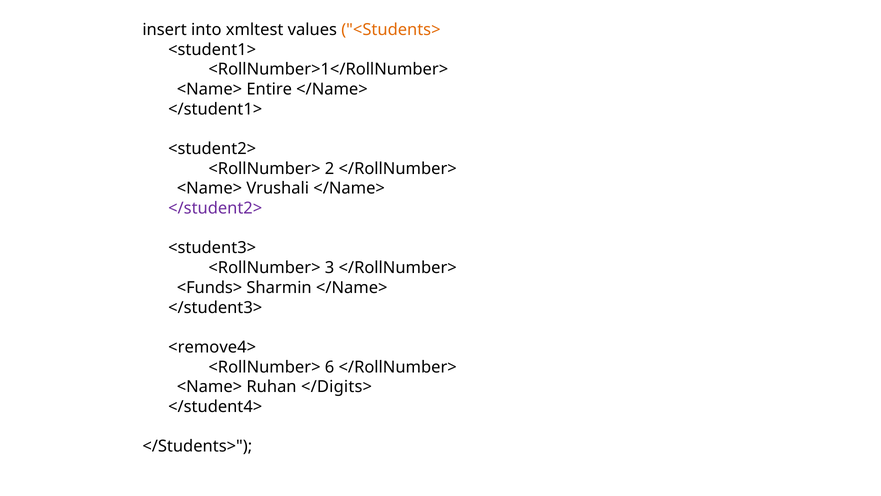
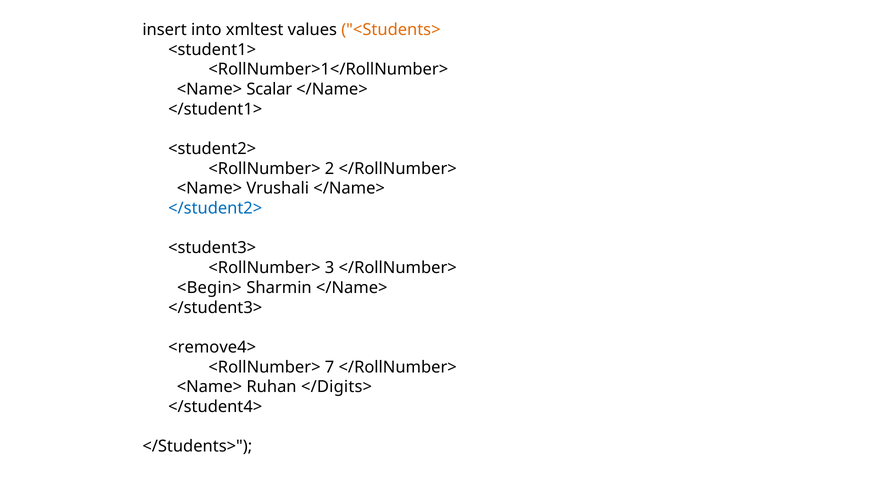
Entire: Entire -> Scalar (269, 89)
</student2> colour: purple -> blue (215, 208)
<Funds>: <Funds> -> <Begin> (209, 287)
6: 6 -> 7 (330, 367)
